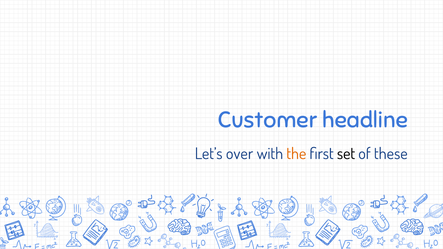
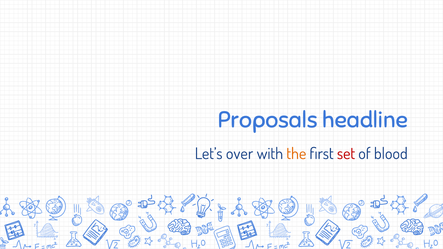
Customer: Customer -> Proposals (268, 120)
set colour: black -> red (346, 154)
these: these -> blood (391, 154)
